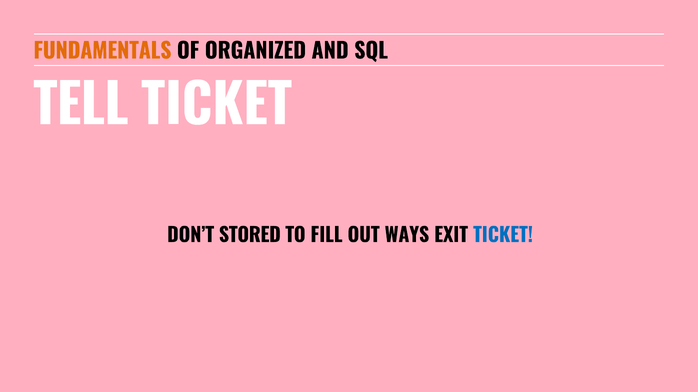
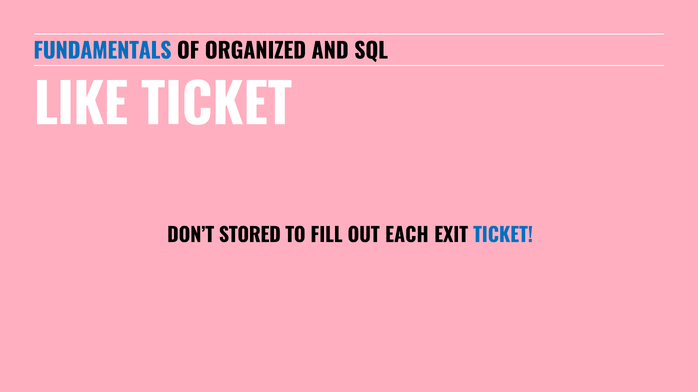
FUNDAMENTALS colour: orange -> blue (102, 51)
TELL: TELL -> LIKE (81, 106)
WAYS: WAYS -> EACH (407, 235)
